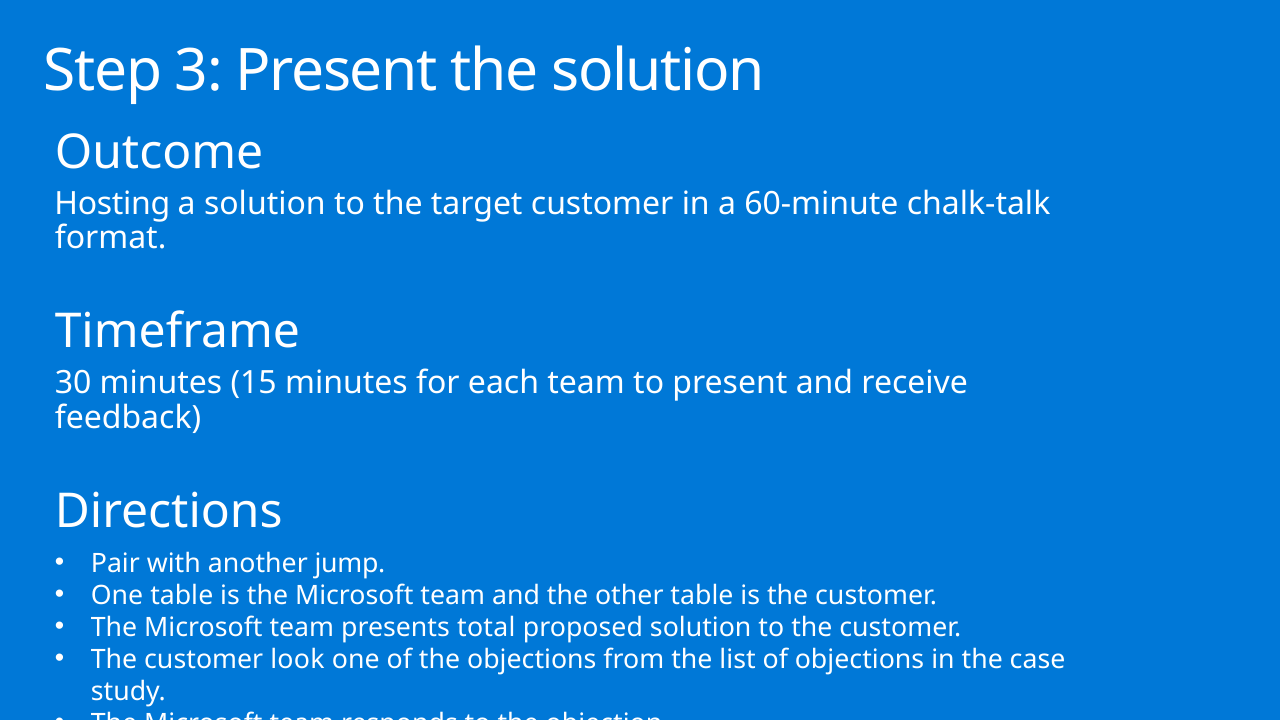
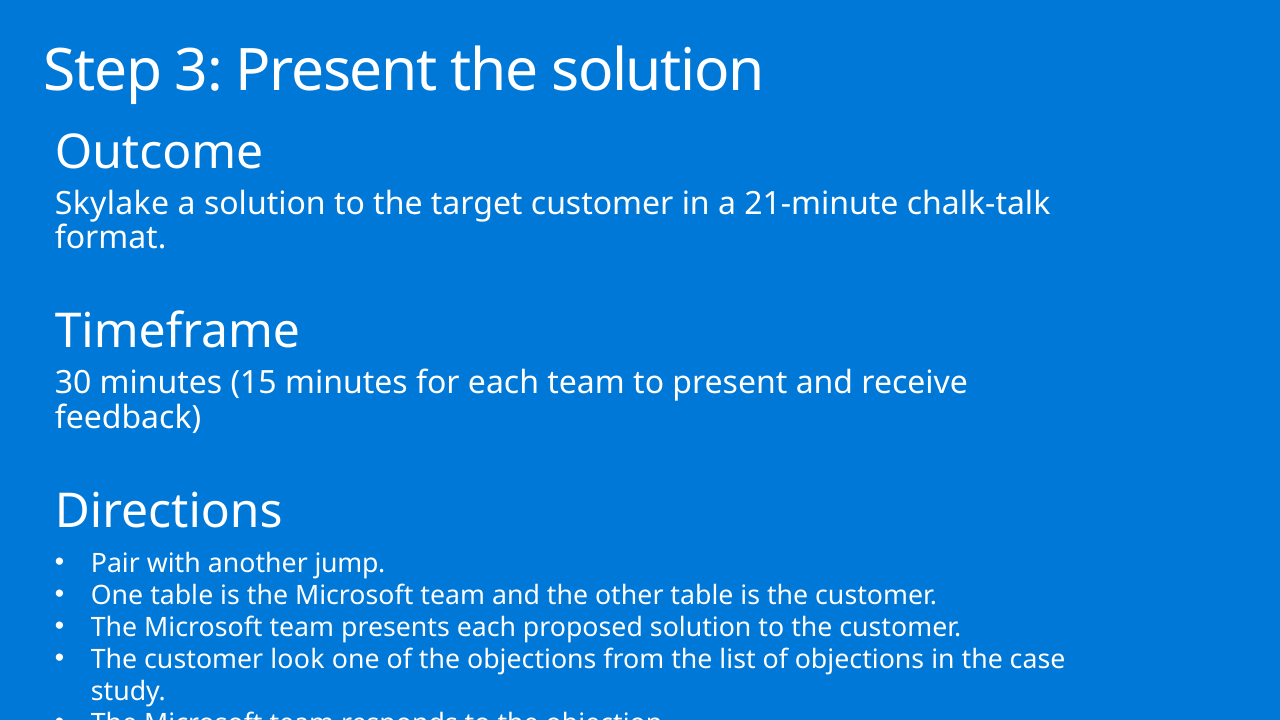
Hosting: Hosting -> Skylake (112, 204)
60-minute: 60-minute -> 21-minute (821, 204)
presents total: total -> each (486, 628)
